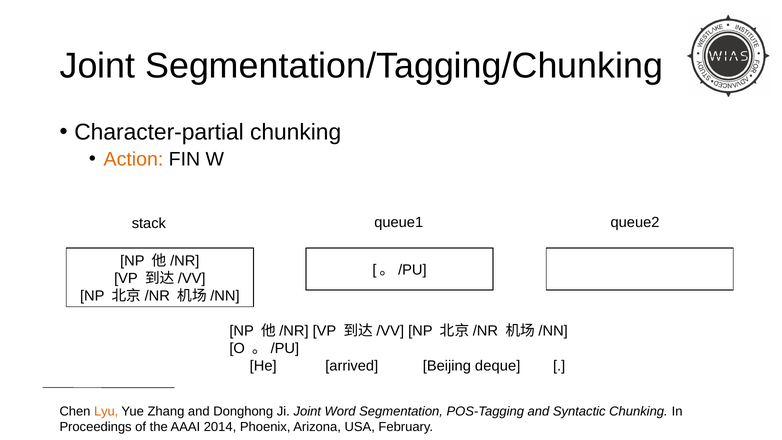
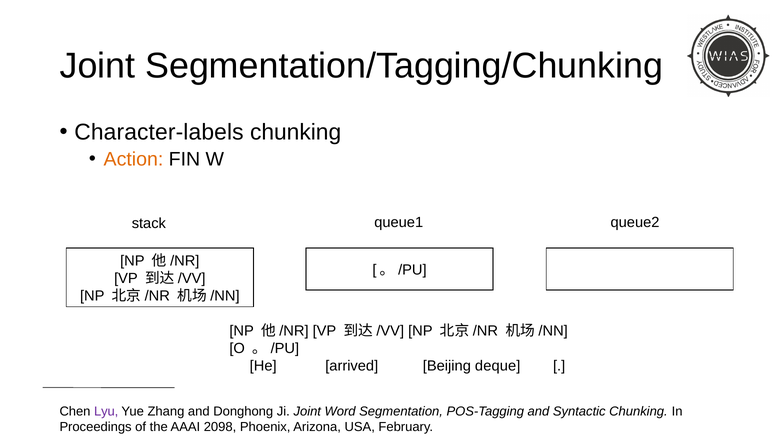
Character-partial: Character-partial -> Character-labels (159, 132)
Lyu colour: orange -> purple (106, 411)
2014: 2014 -> 2098 (220, 427)
